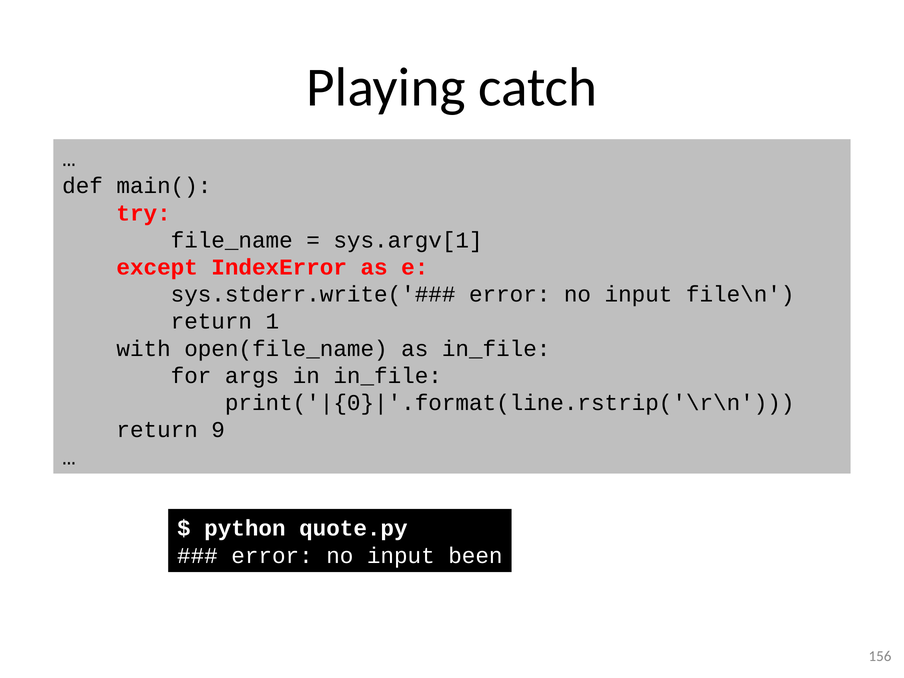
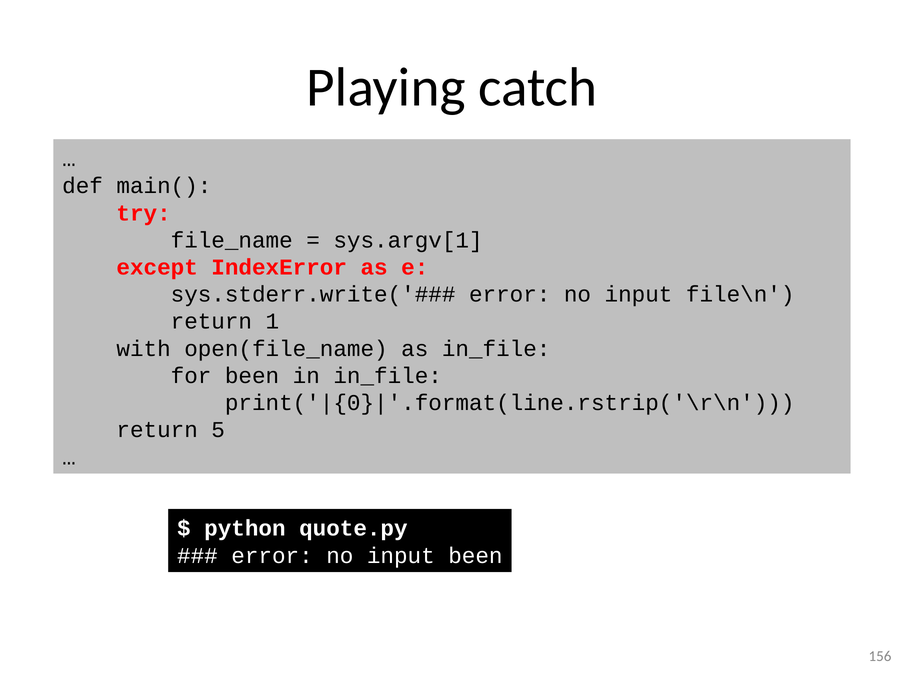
for args: args -> been (252, 376)
9: 9 -> 5 (218, 430)
